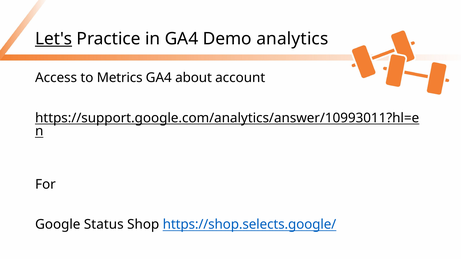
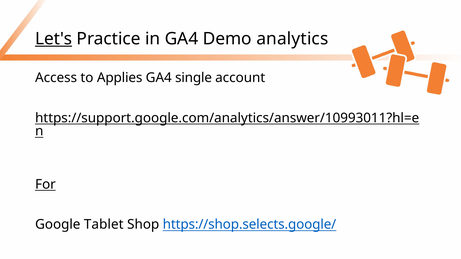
Metrics: Metrics -> Applies (120, 78)
about: about -> single (194, 78)
For underline: none -> present (45, 185)
Status: Status -> Tablet (104, 225)
